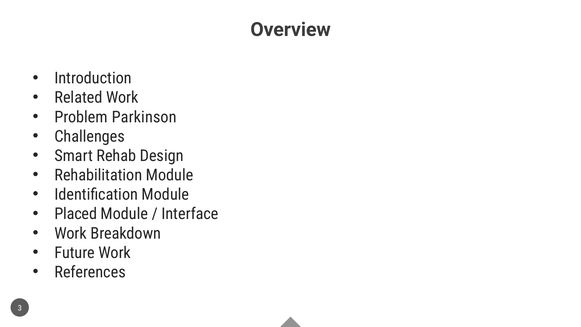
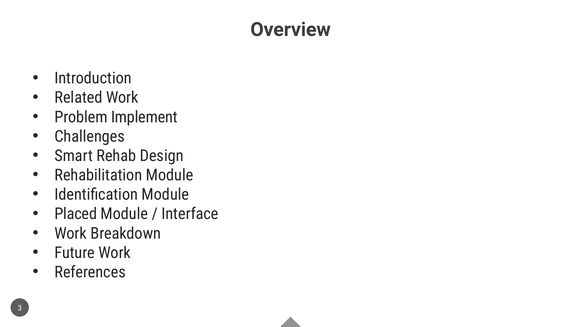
Parkinson: Parkinson -> Implement (144, 117)
